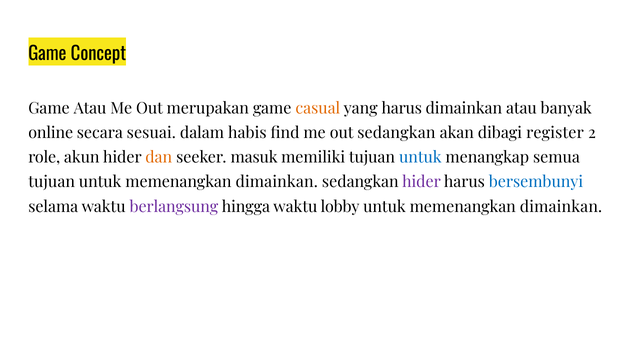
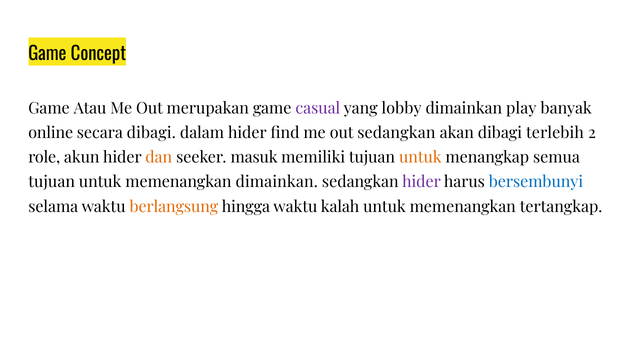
casual colour: orange -> purple (318, 108)
yang harus: harus -> lobby (402, 108)
dimainkan atau: atau -> play (521, 108)
secara sesuai: sesuai -> dibagi (151, 133)
dalam habis: habis -> hider (247, 133)
register: register -> terlebih (555, 133)
untuk colour: blue -> orange (420, 157)
berlangsung colour: purple -> orange (174, 206)
lobby: lobby -> kalah (340, 206)
dimainkan: dimainkan -> tertangkap (561, 206)
